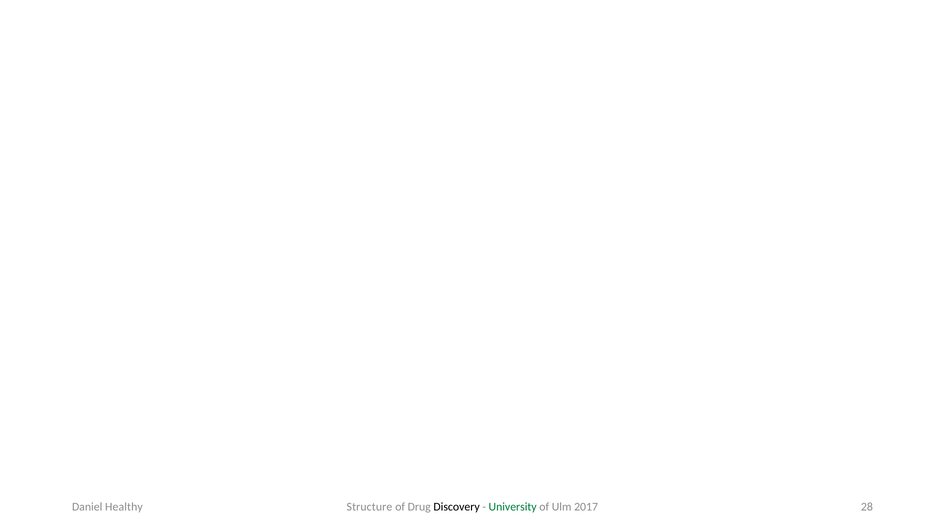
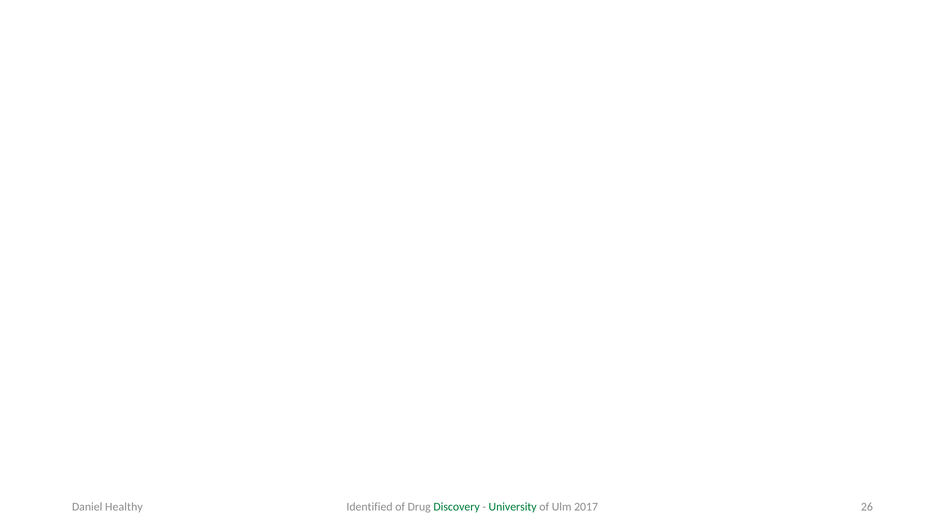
Structure: Structure -> Identified (370, 508)
Discovery colour: black -> green (457, 508)
28: 28 -> 26 (867, 508)
